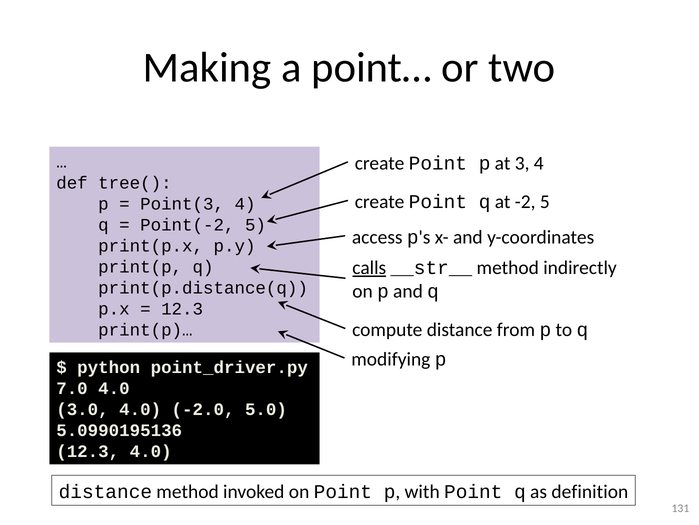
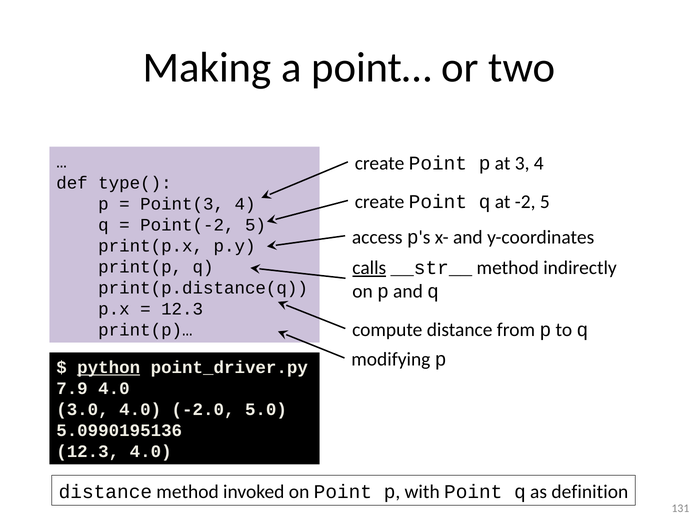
tree(: tree( -> type( (135, 183)
python underline: none -> present (109, 367)
7.0: 7.0 -> 7.9 (72, 388)
